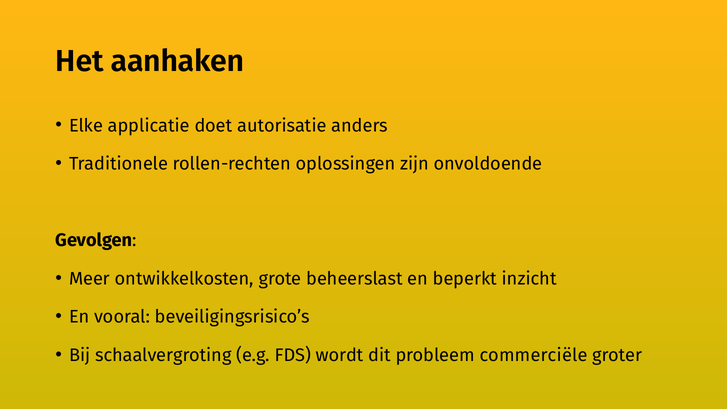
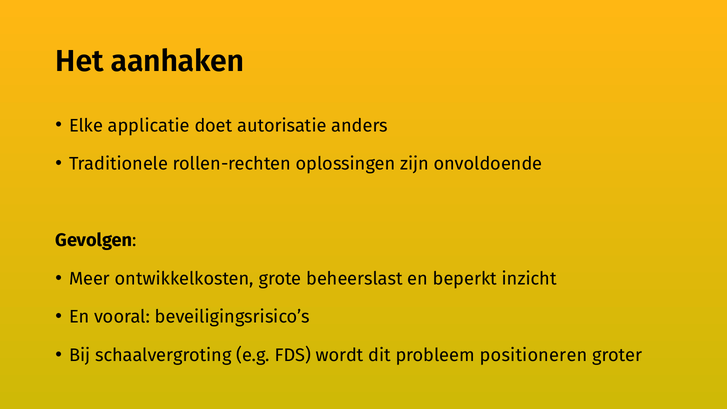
commerciële: commerciële -> positioneren (534, 355)
